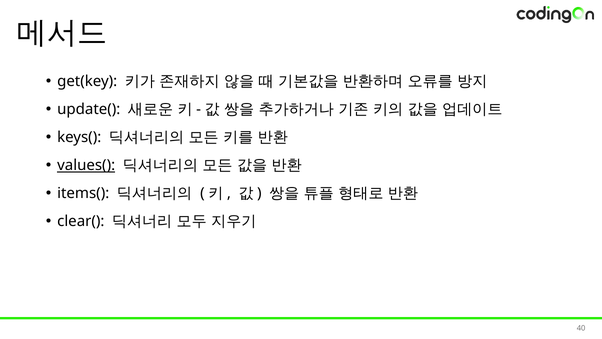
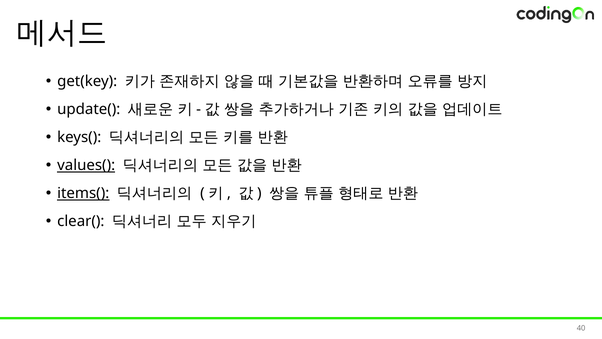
items( underline: none -> present (83, 193)
